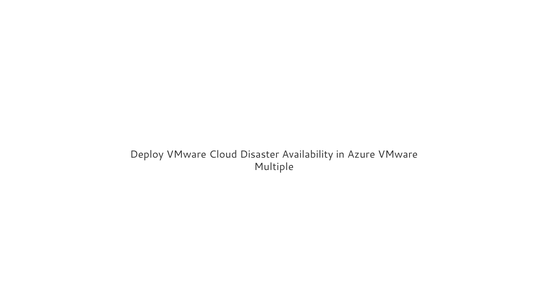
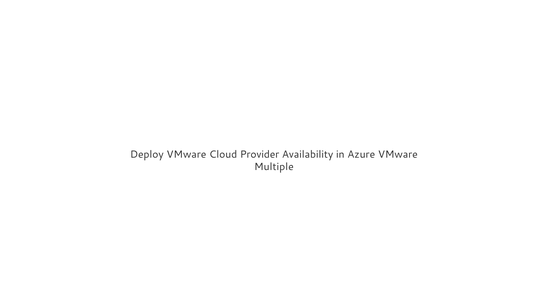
Disaster: Disaster -> Provider (260, 155)
